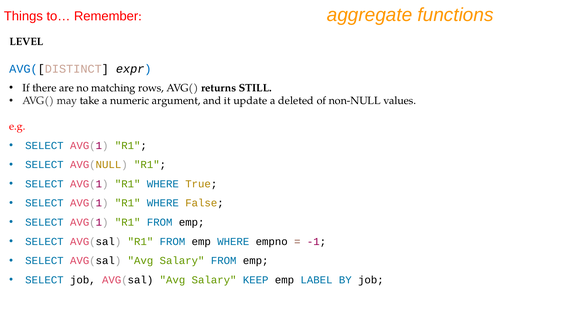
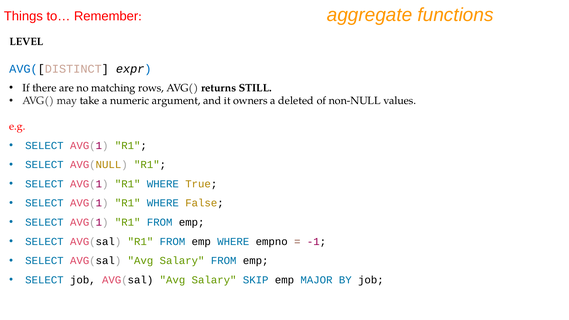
update: update -> owners (250, 101)
KEEP: KEEP -> SKIP (256, 280)
LABEL: LABEL -> MAJOR (316, 280)
